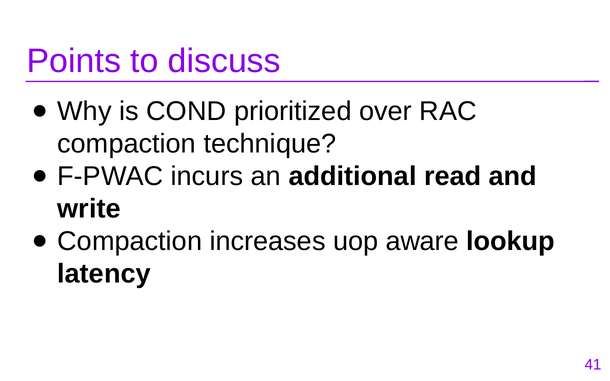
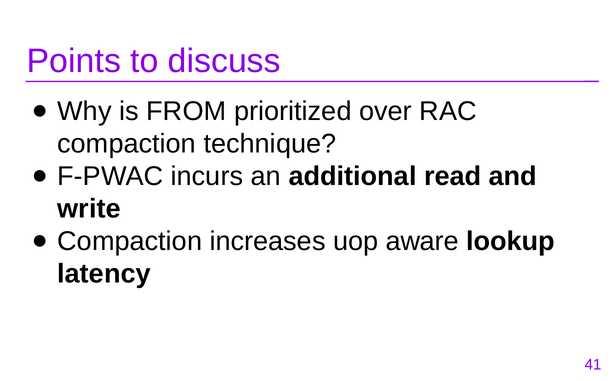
COND: COND -> FROM (186, 111)
